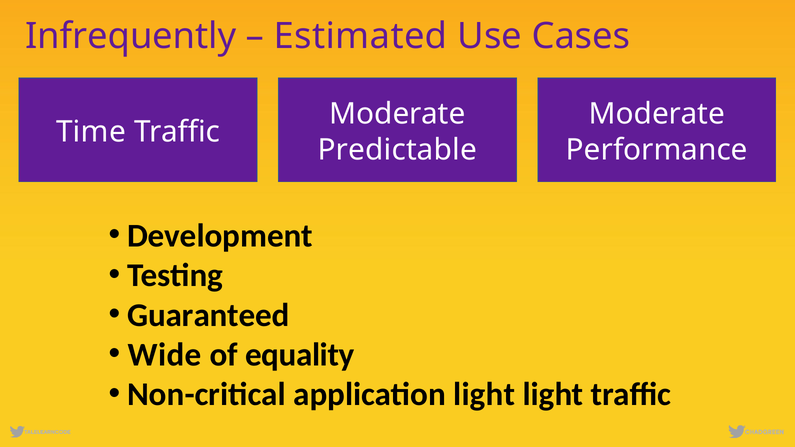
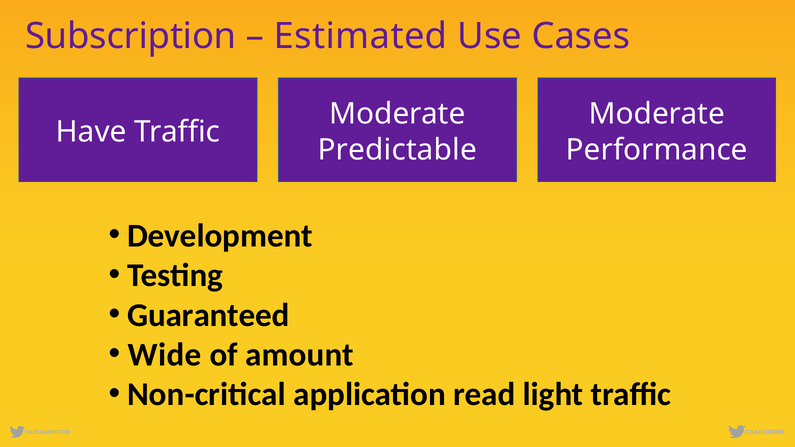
Infrequently: Infrequently -> Subscription (131, 36)
Time: Time -> Have (91, 132)
equality: equality -> amount (300, 355)
application light: light -> read (484, 395)
